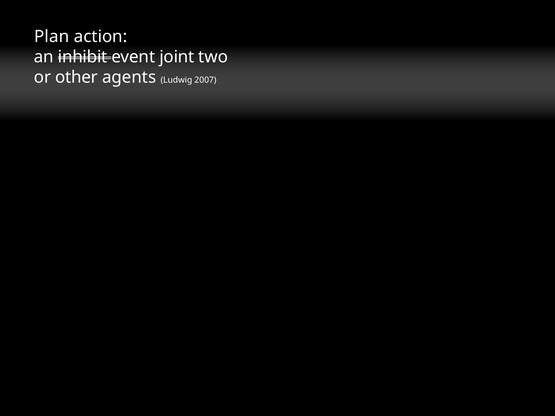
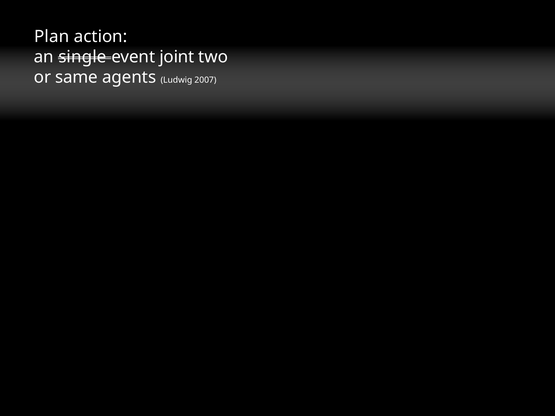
inhibit: inhibit -> single (82, 57)
other: other -> same (77, 77)
